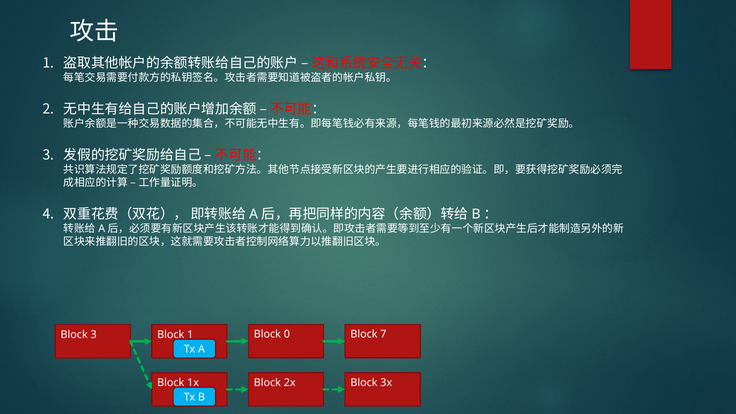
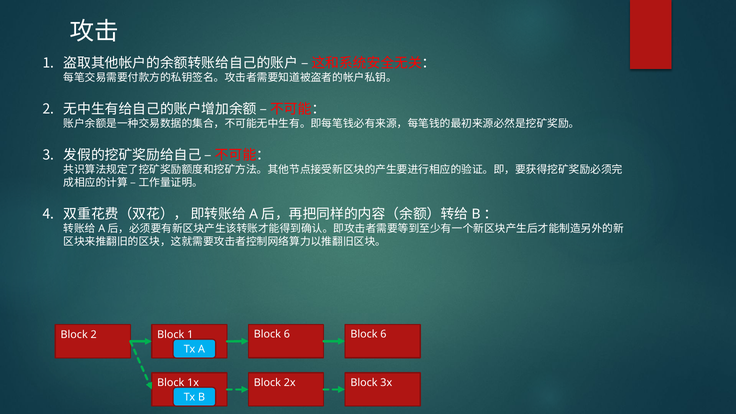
0: 0 -> 6 (287, 334)
7: 7 -> 6 (383, 334)
Block 3: 3 -> 2 (94, 335)
